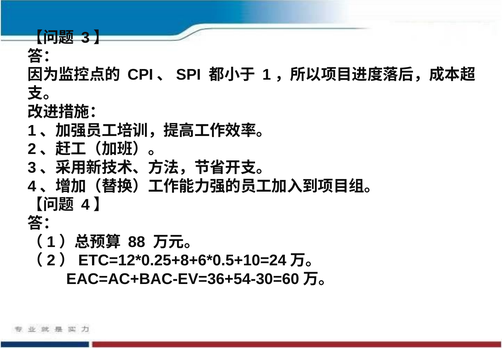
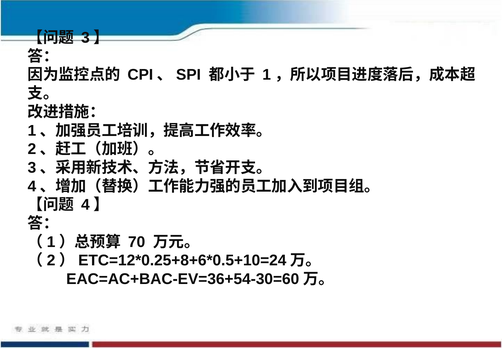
88: 88 -> 70 (137, 242)
